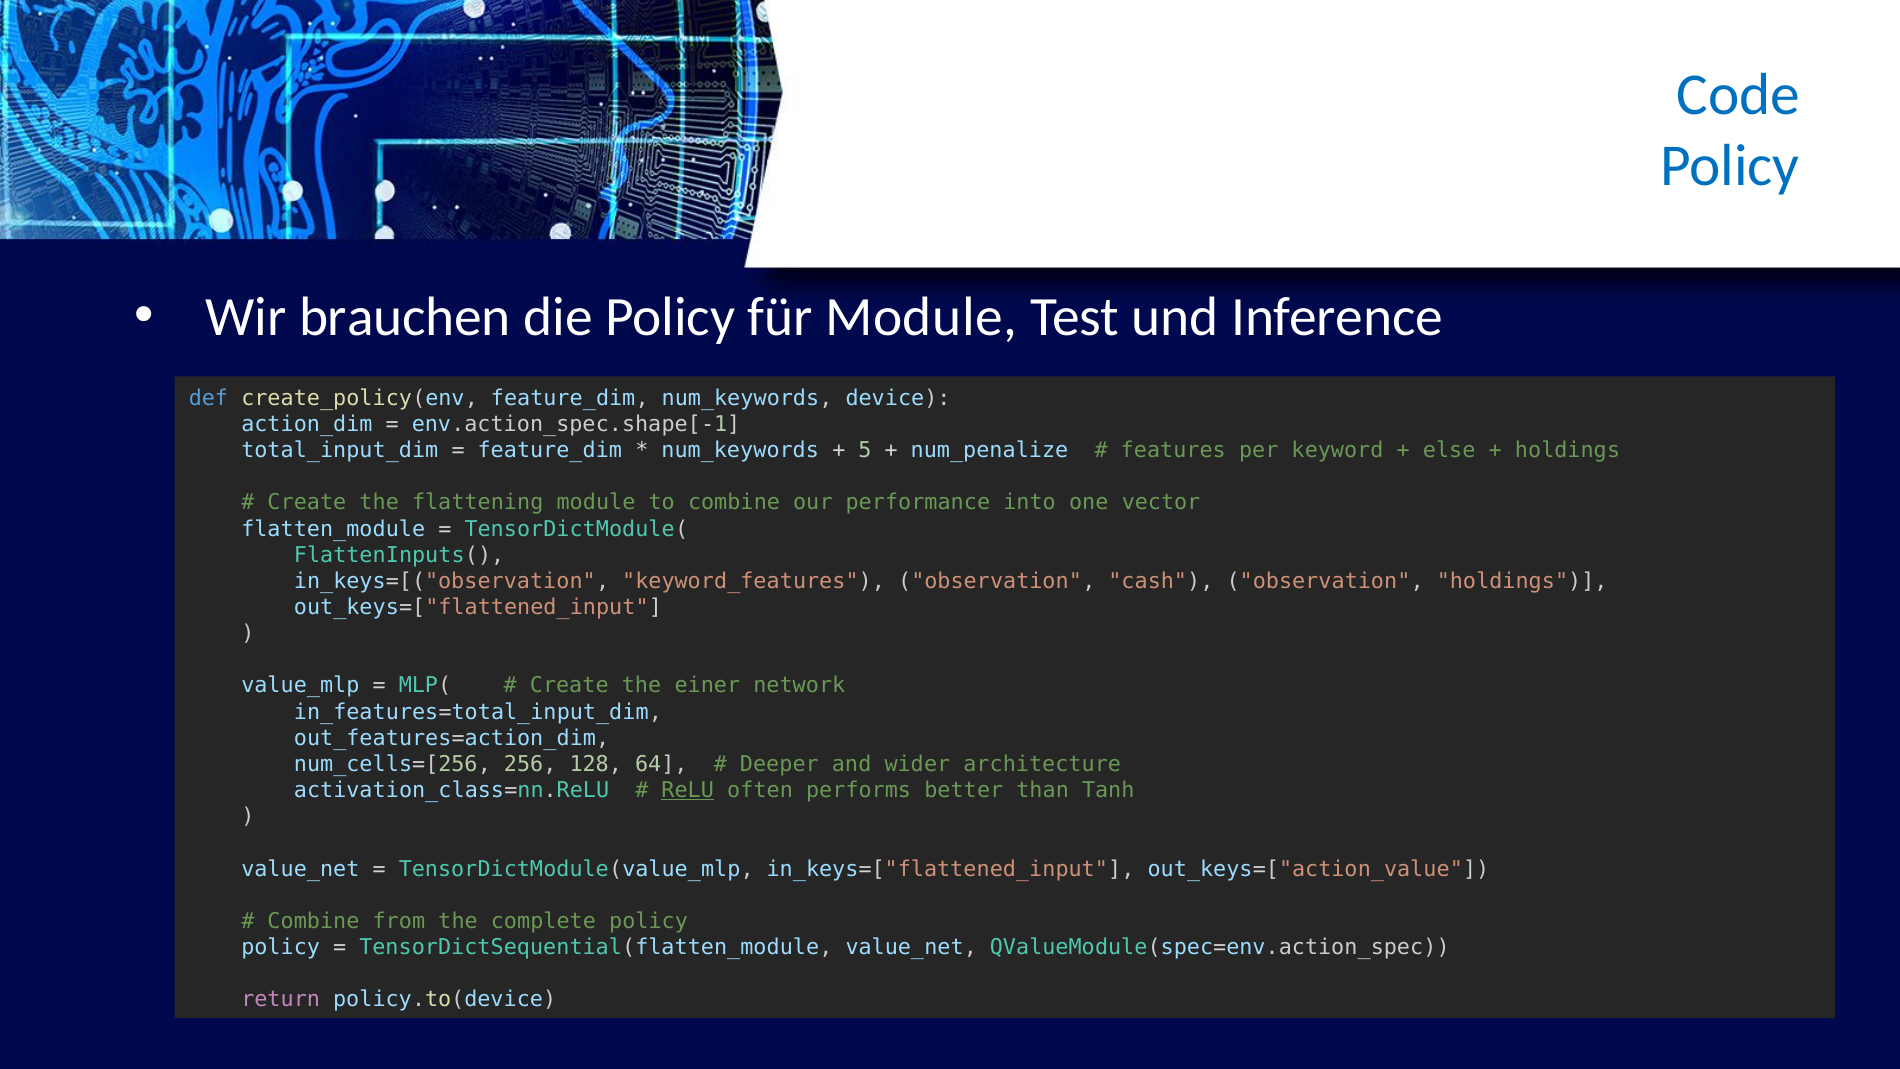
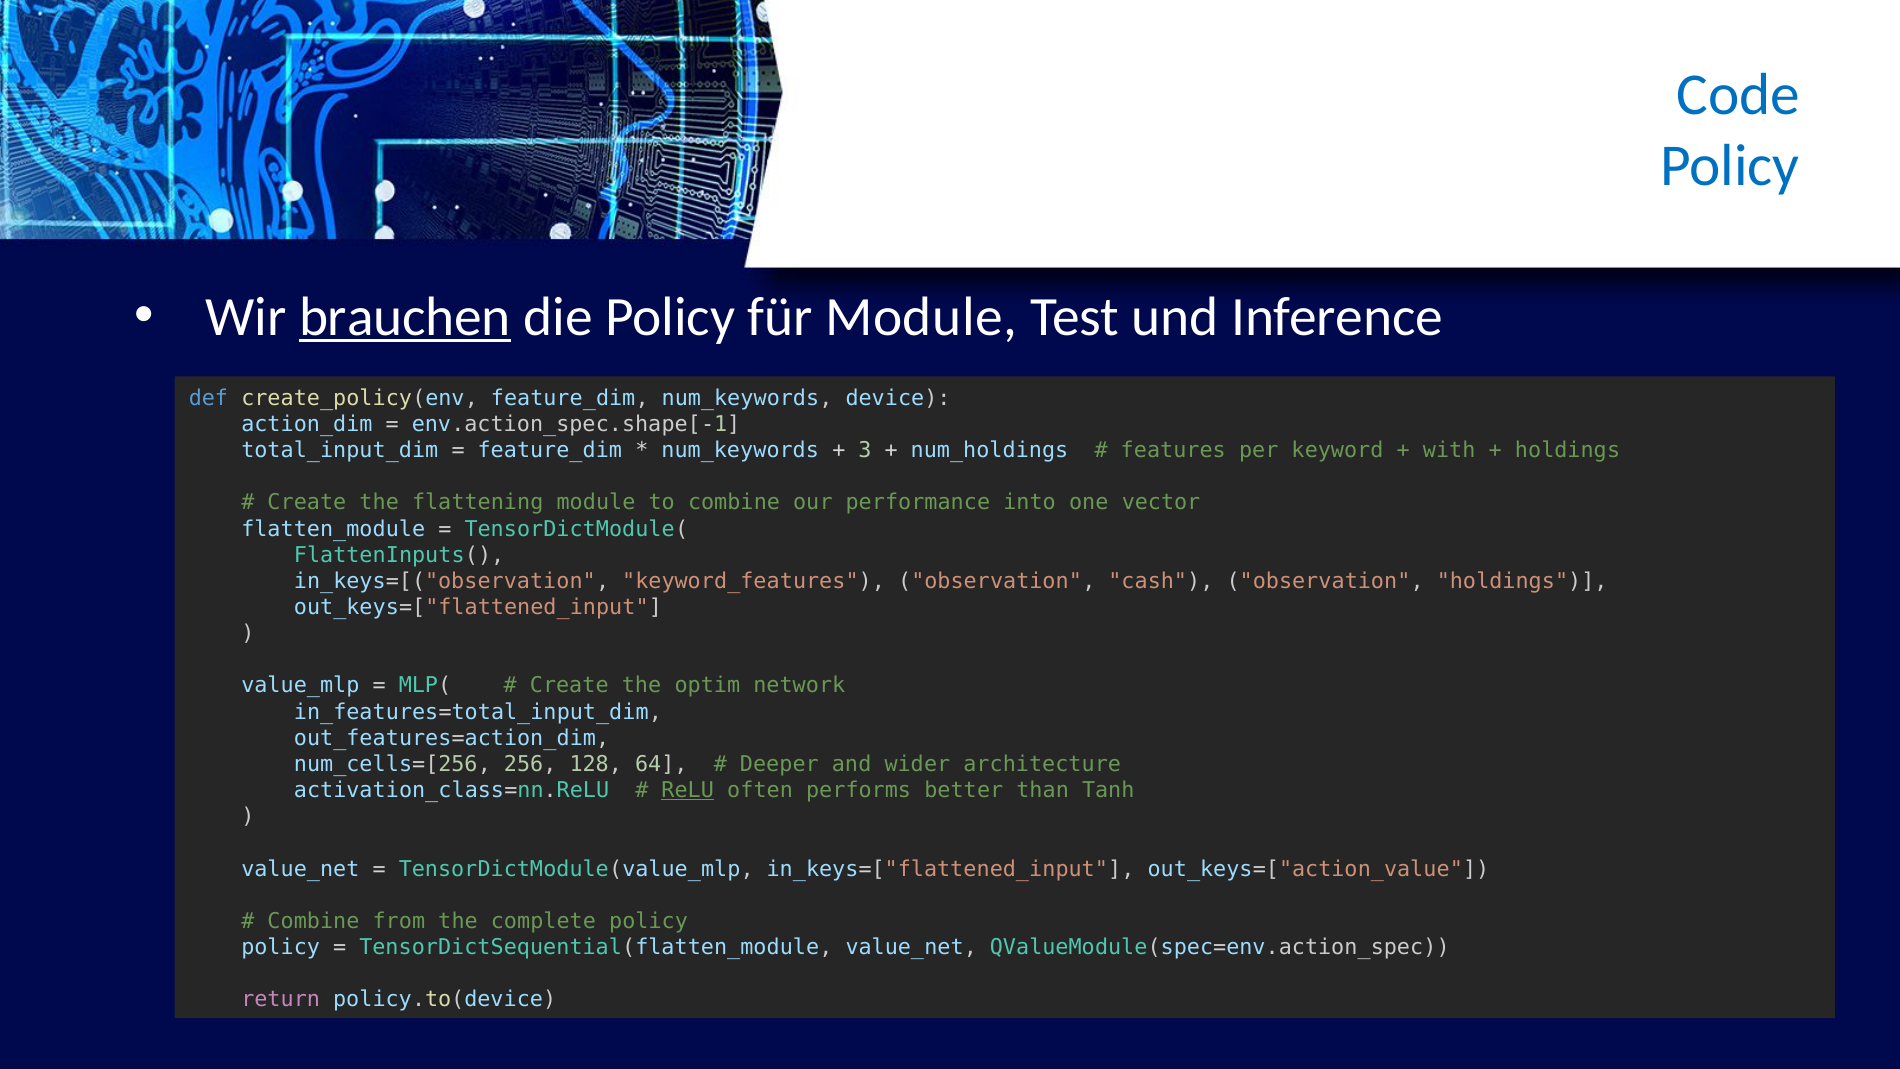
brauchen underline: none -> present (405, 317)
5: 5 -> 3 (865, 450)
num_penalize: num_penalize -> num_holdings (989, 450)
else: else -> with (1449, 450)
einer: einer -> optim (707, 686)
